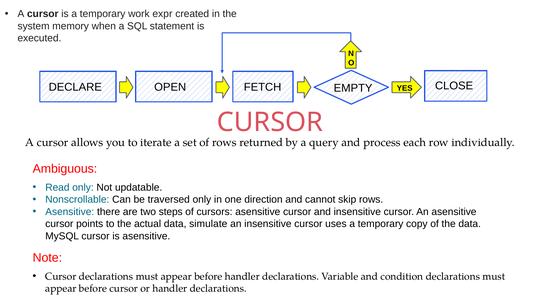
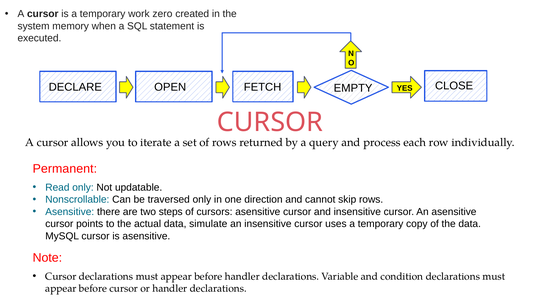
expr: expr -> zero (162, 14)
Ambiguous: Ambiguous -> Permanent (65, 169)
